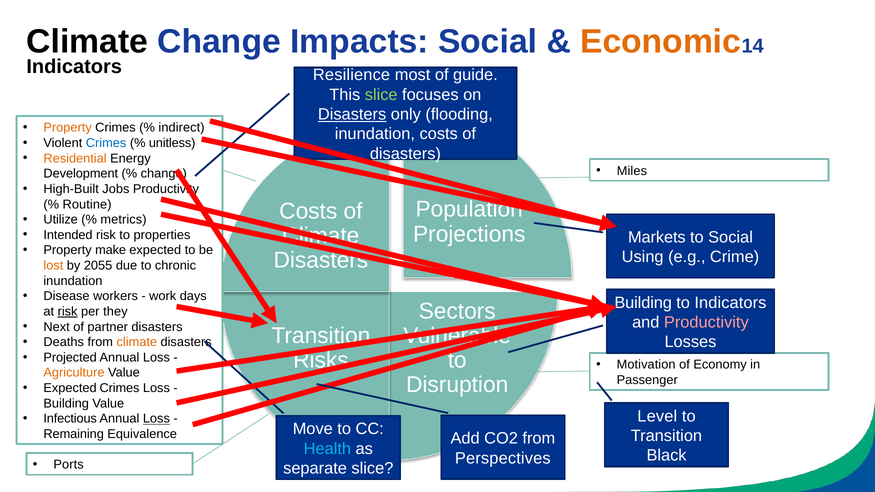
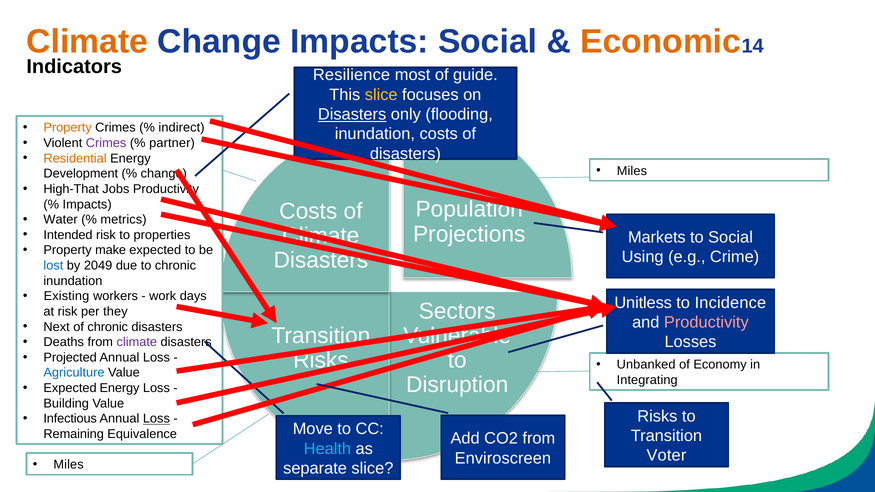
Climate colour: black -> orange (87, 41)
slice colour: light green -> yellow (381, 95)
Crimes colour: blue -> purple (106, 143)
unitless: unitless -> partner (172, 143)
High-Built: High-Built -> High-That (71, 189)
Routine: Routine -> Impacts (87, 204)
Utilize: Utilize -> Water (61, 220)
lost colour: orange -> blue (53, 266)
2055: 2055 -> 2049 (98, 266)
Disease: Disease -> Existing (66, 296)
Building: Building -> Unitless (643, 303)
to Indicators: Indicators -> Incidence (730, 303)
risk underline: present -> none (68, 312)
of partner: partner -> chronic (108, 327)
climate colour: orange -> purple (137, 342)
Motivation: Motivation -> Unbanked (646, 365)
Agriculture colour: orange -> blue (74, 373)
Passenger: Passenger -> Integrating (647, 380)
Expected Crimes: Crimes -> Energy (120, 388)
Level: Level -> Risks (657, 416)
Black: Black -> Voter (666, 456)
Perspectives: Perspectives -> Enviroscreen (503, 458)
Ports: Ports -> Miles (69, 465)
